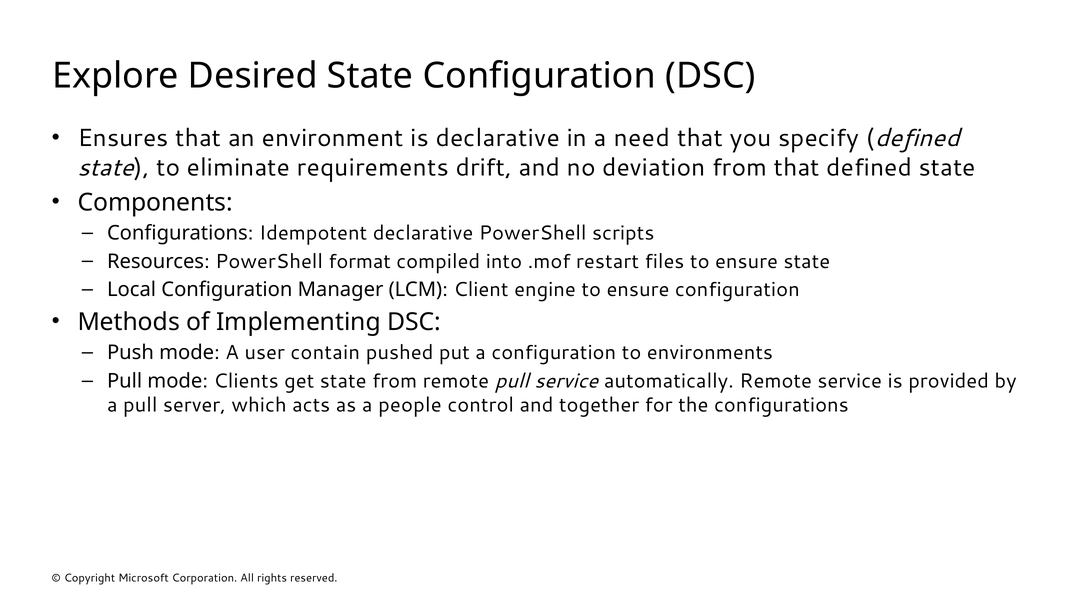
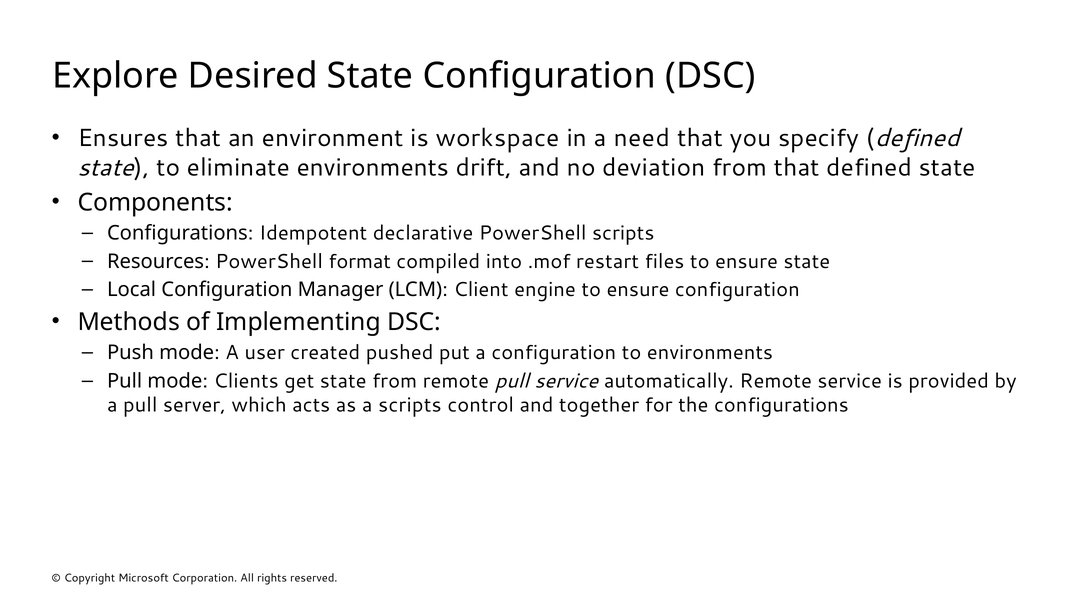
is declarative: declarative -> workspace (498, 138)
eliminate requirements: requirements -> environments (373, 168)
contain: contain -> created (325, 353)
a people: people -> scripts (410, 405)
